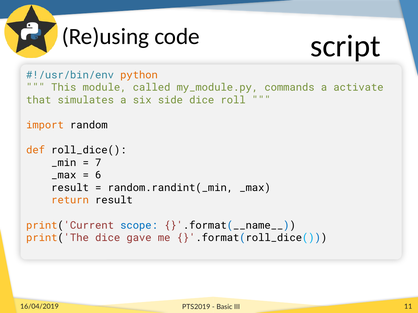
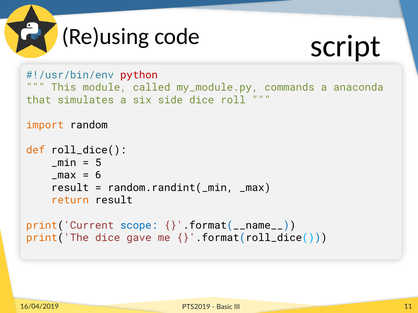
python colour: orange -> red (139, 75)
activate: activate -> anaconda (358, 88)
7: 7 -> 5 (98, 163)
